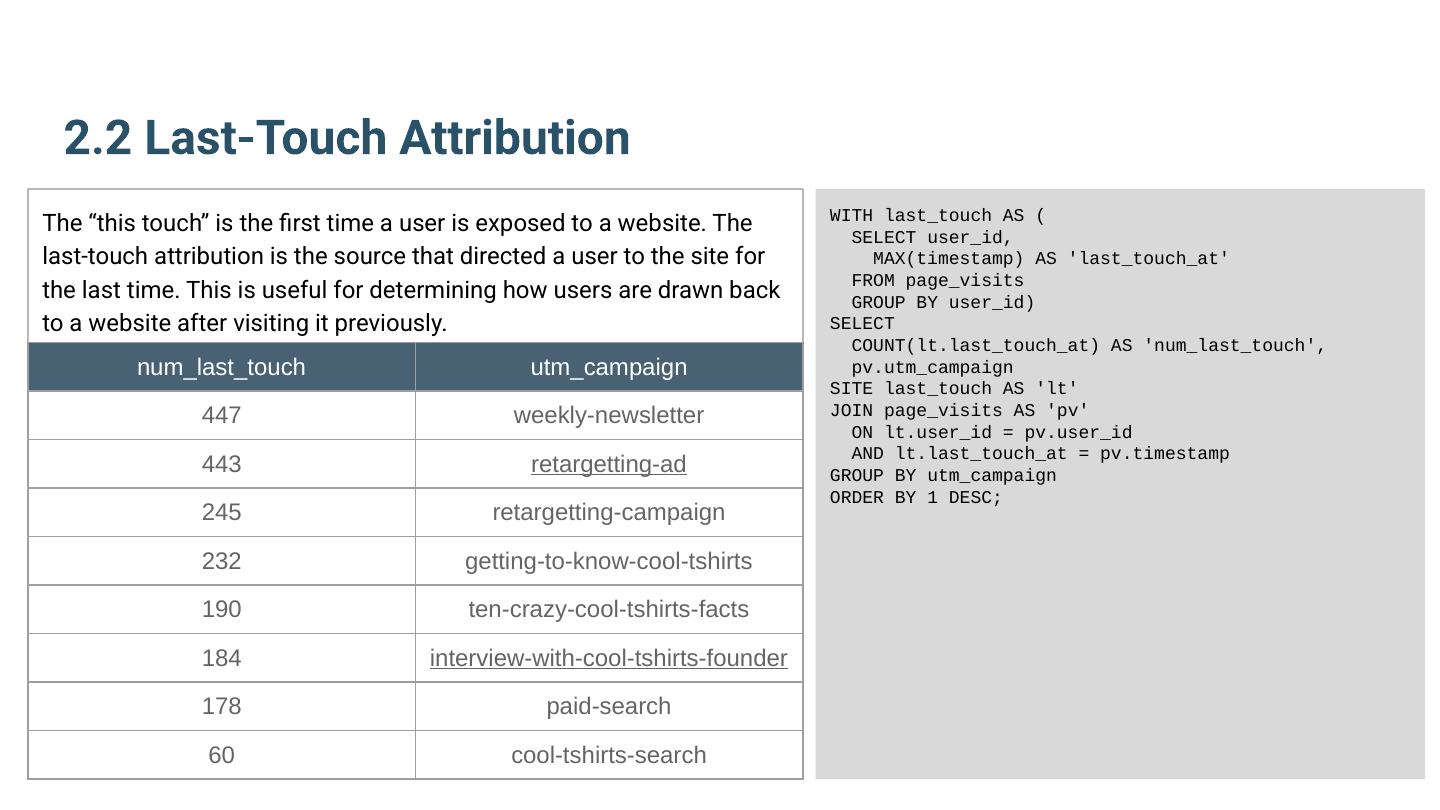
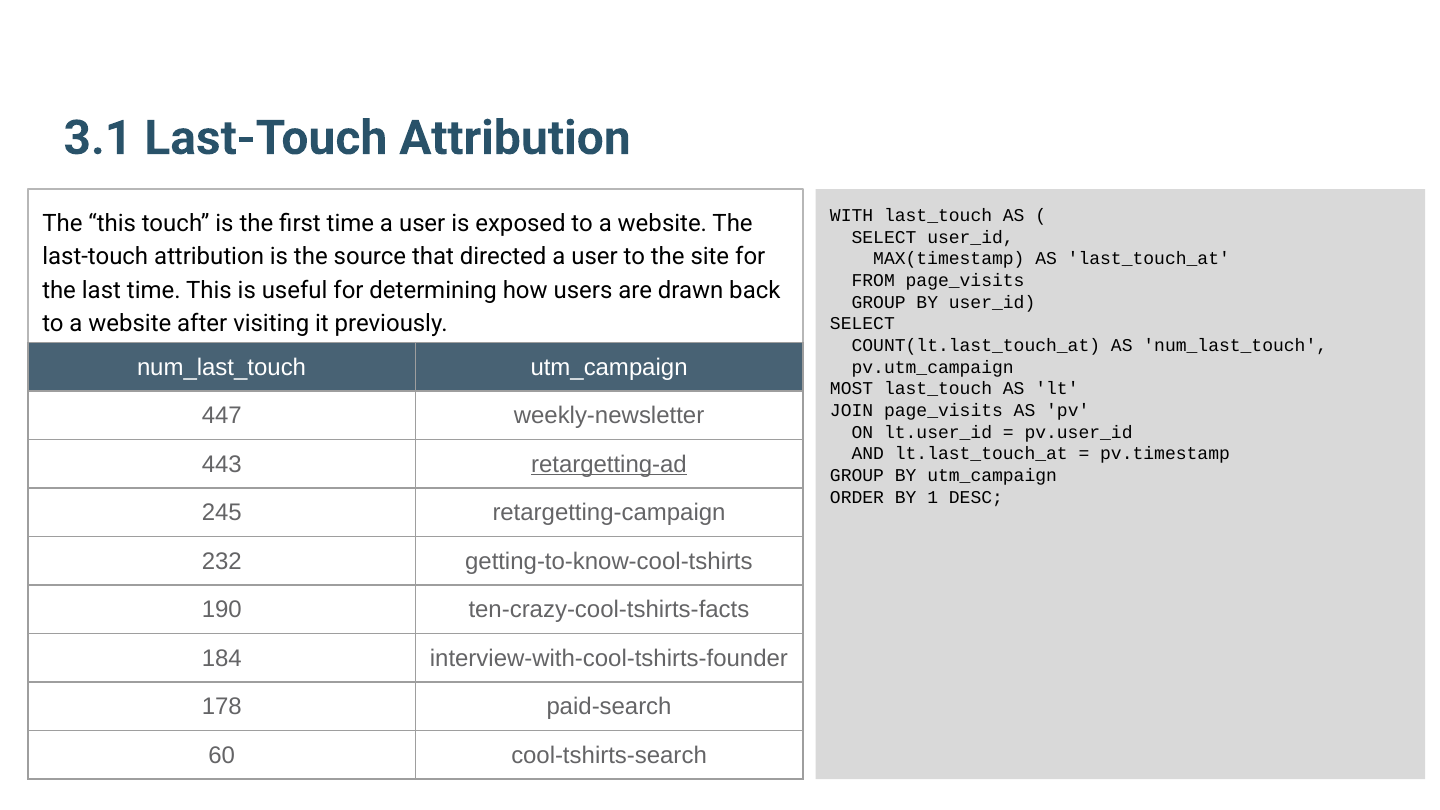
2.2: 2.2 -> 3.1 (98, 138)
SITE: SITE -> MOST (852, 389)
interview-with-cool-tshirts-founder underline: present -> none (609, 658)
